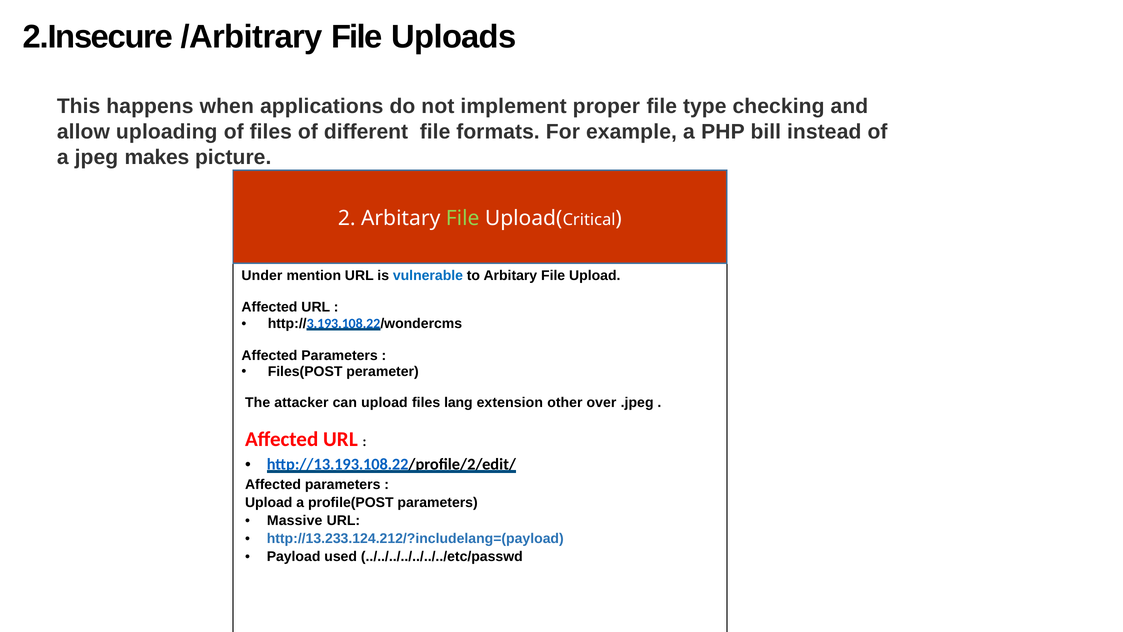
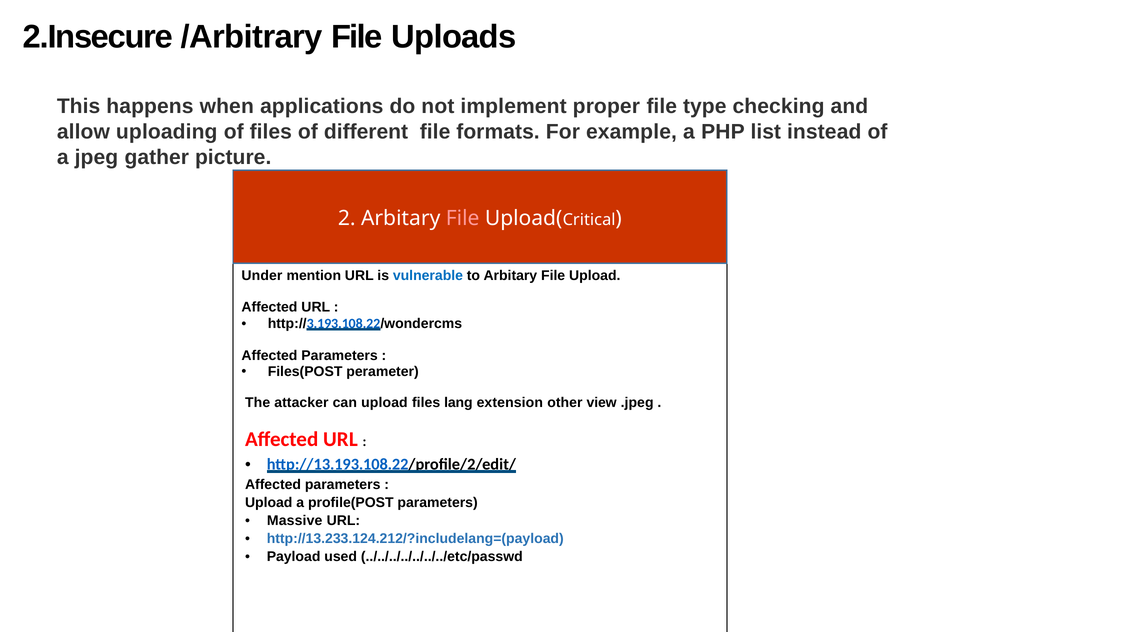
bill: bill -> list (766, 132)
makes: makes -> gather (157, 157)
File colour: light green -> pink (463, 218)
over: over -> view (602, 403)
